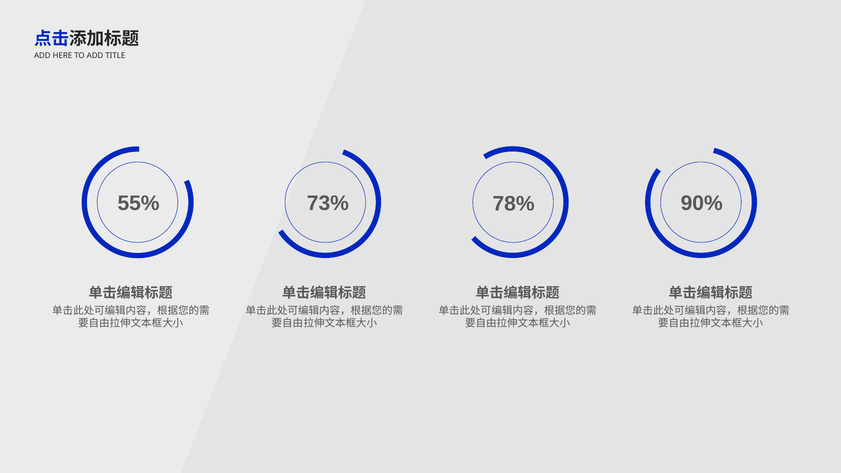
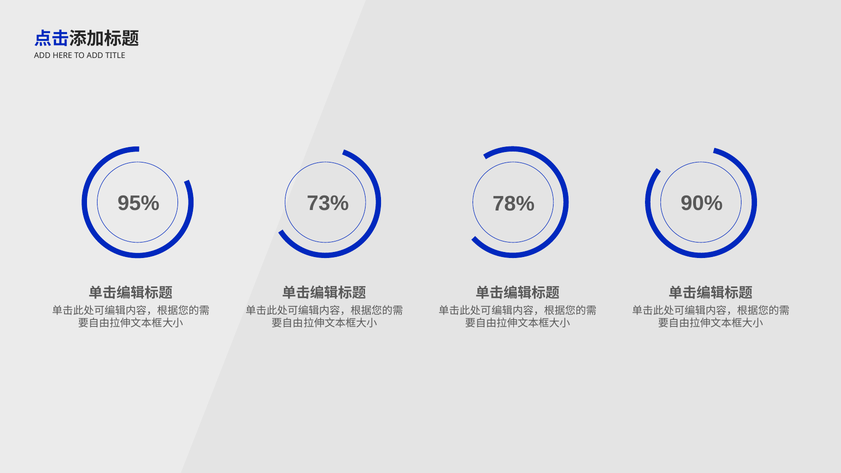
55%: 55% -> 95% (139, 203)
